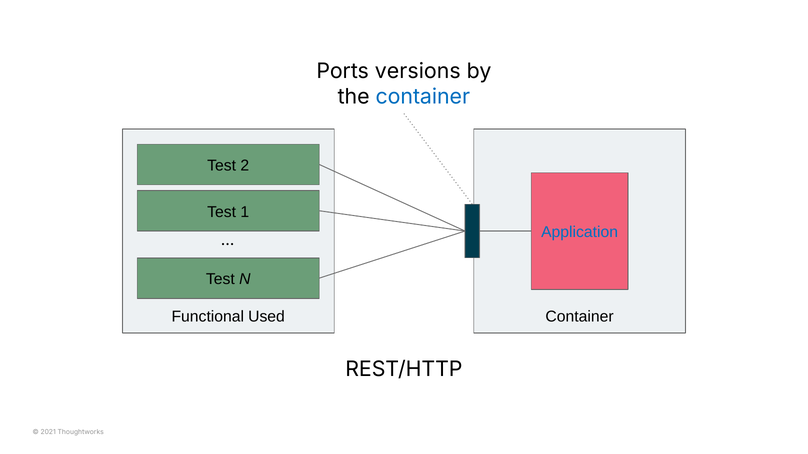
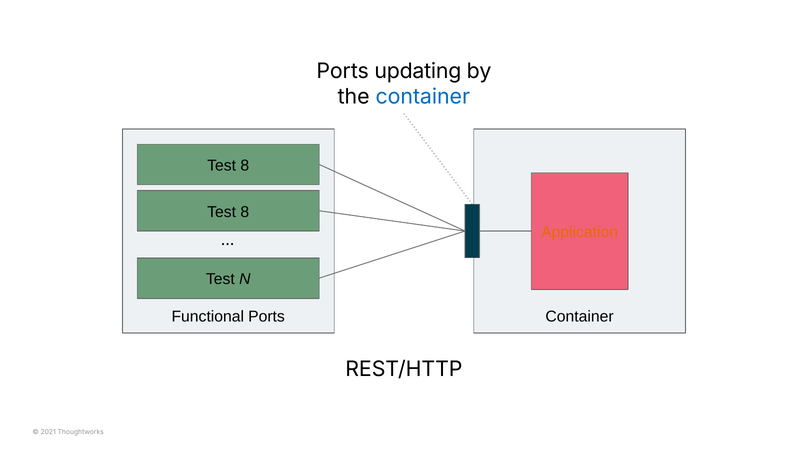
versions: versions -> updating (418, 71)
2: 2 -> 8 (245, 166)
1: 1 -> 8 (245, 212)
Application colour: blue -> orange (580, 232)
Functional Used: Used -> Ports (267, 317)
